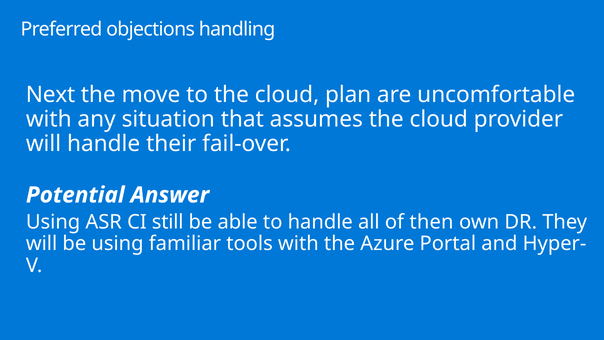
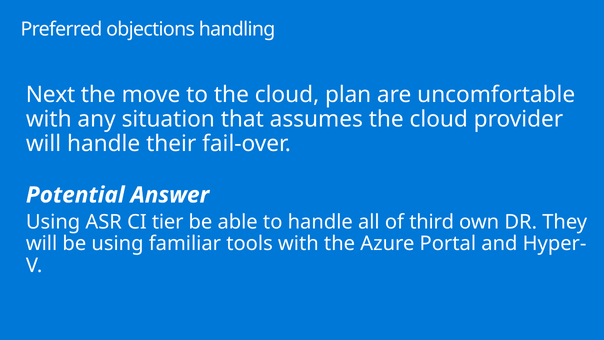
still: still -> tier (168, 222)
then: then -> third (432, 222)
